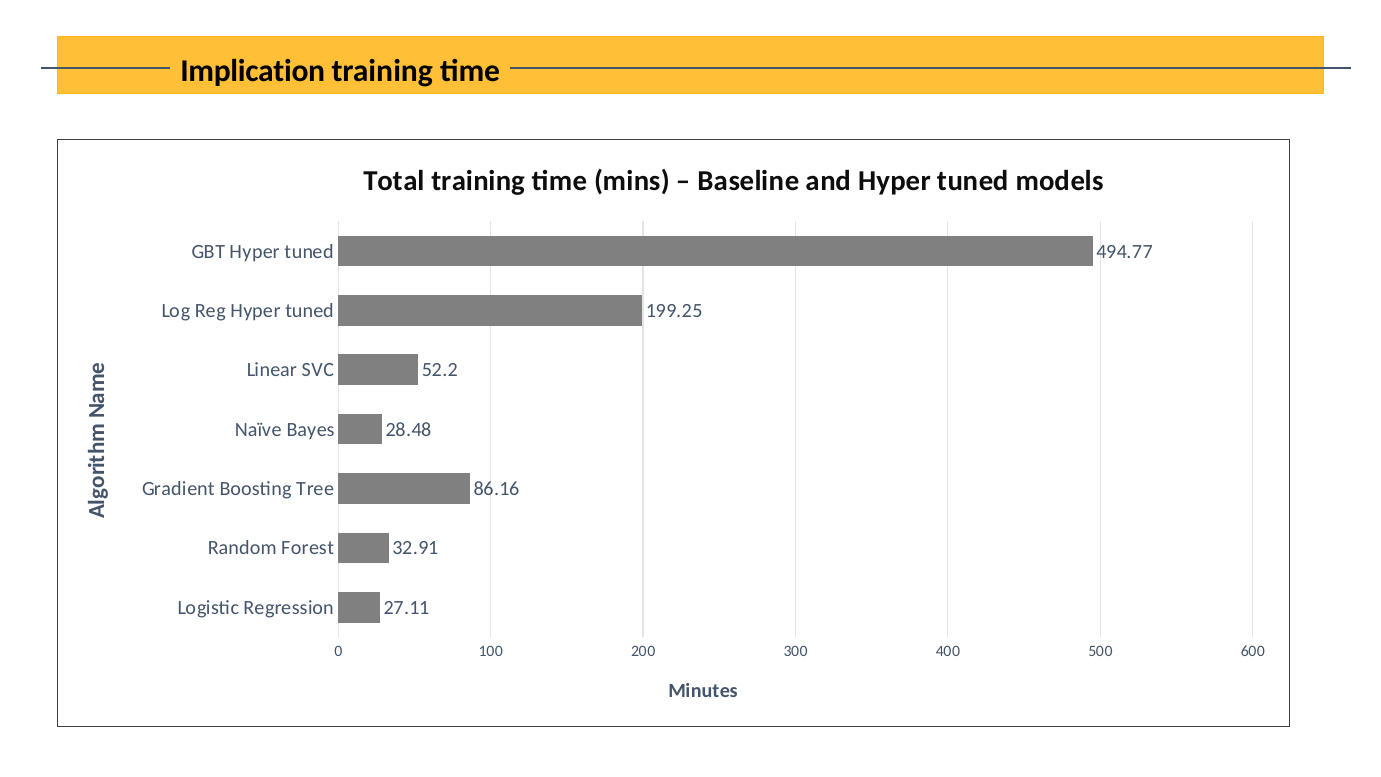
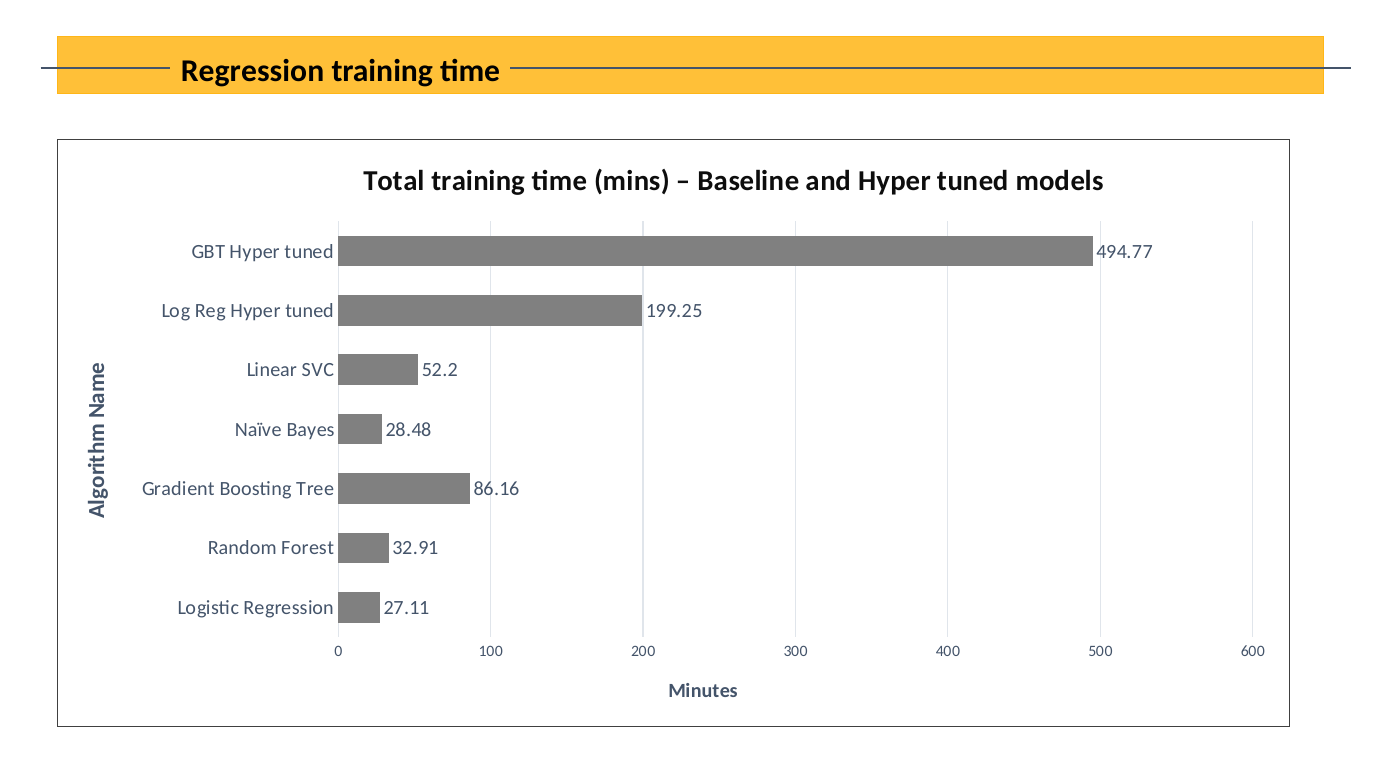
Implication: Implication -> Regression (253, 71)
